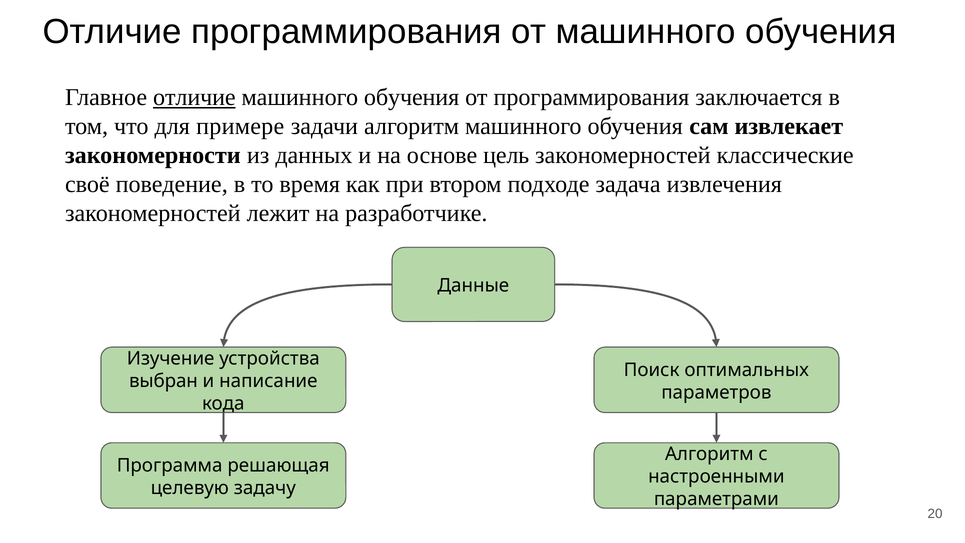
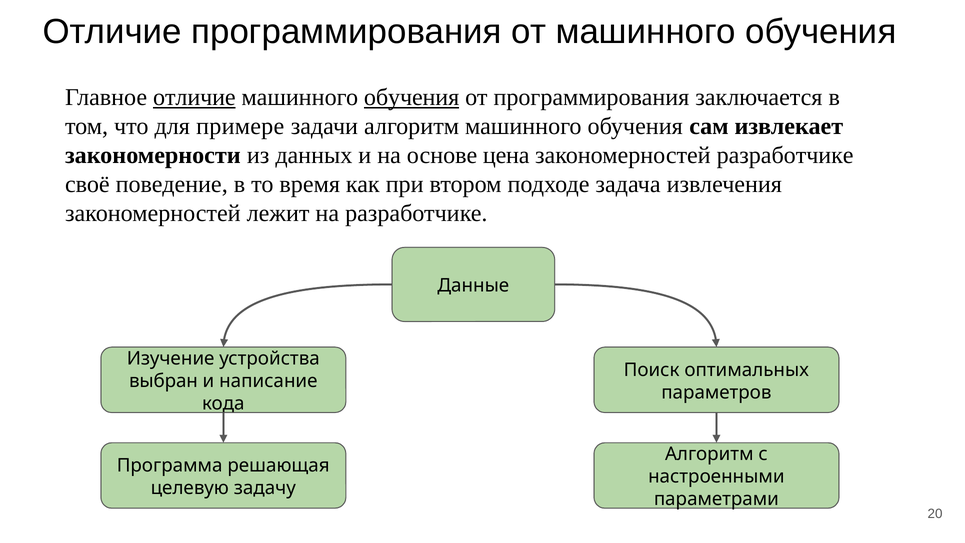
обучения underline: none -> present (412, 97)
цель: цель -> цена (506, 155)
закономерностей классические: классические -> разработчике (785, 155)
